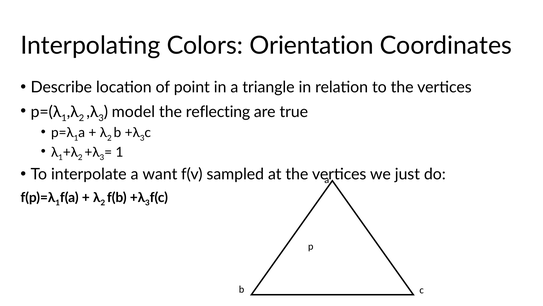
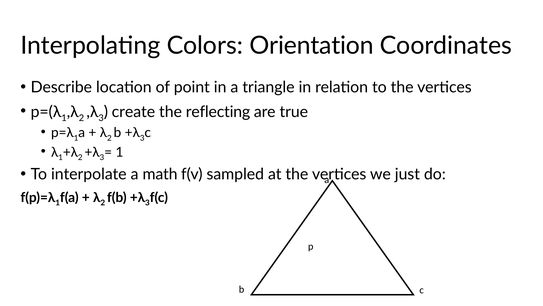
model: model -> create (133, 112)
want: want -> math (160, 174)
